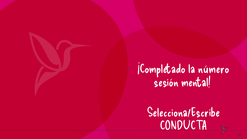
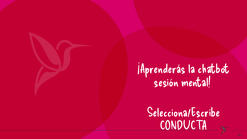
¡Completado: ¡Completado -> ¡Aprenderás (162, 69)
número: número -> chatbot (214, 69)
